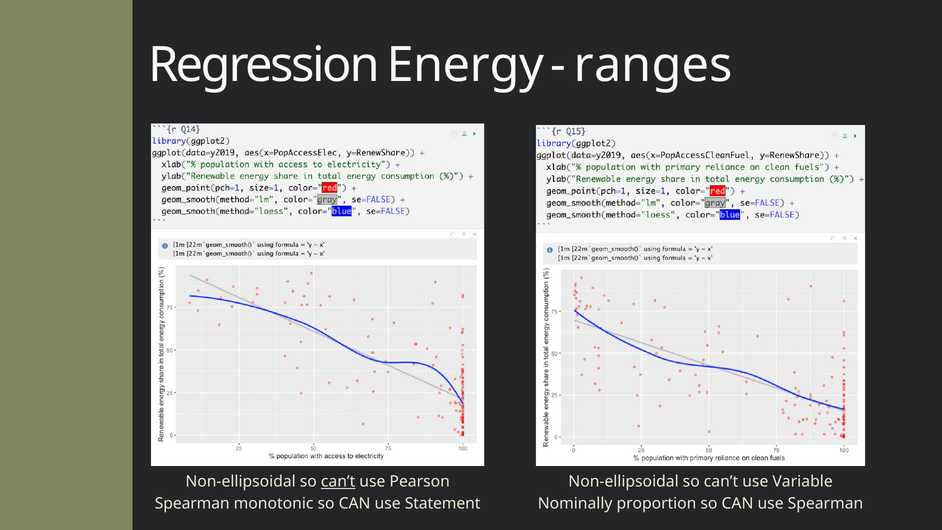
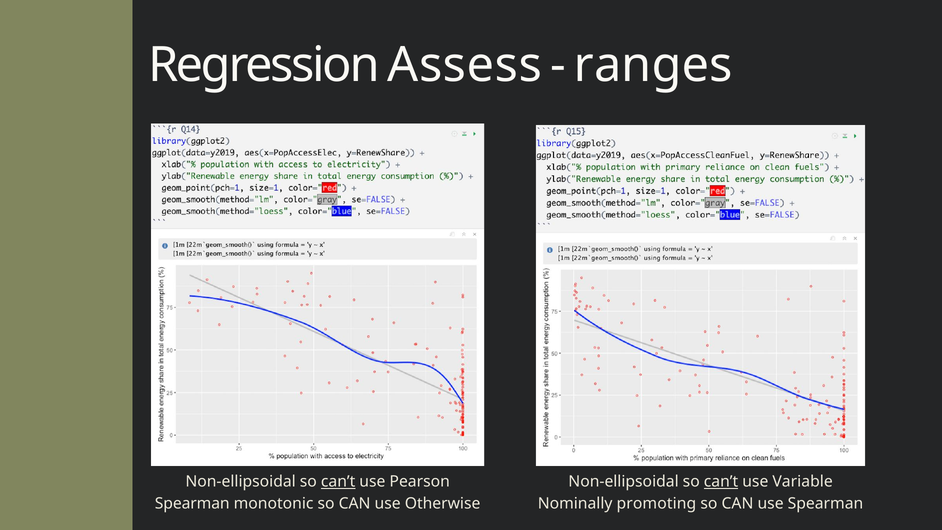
Energy: Energy -> Assess (465, 65)
can’t underline: none -> present (721, 481)
Statement: Statement -> Otherwise (443, 503)
proportion: proportion -> promoting (656, 503)
